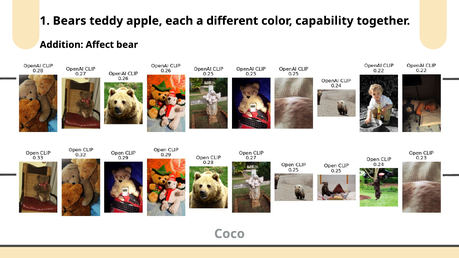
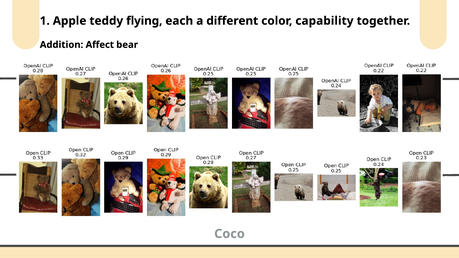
Bears: Bears -> Apple (70, 21)
apple: apple -> flying (144, 21)
